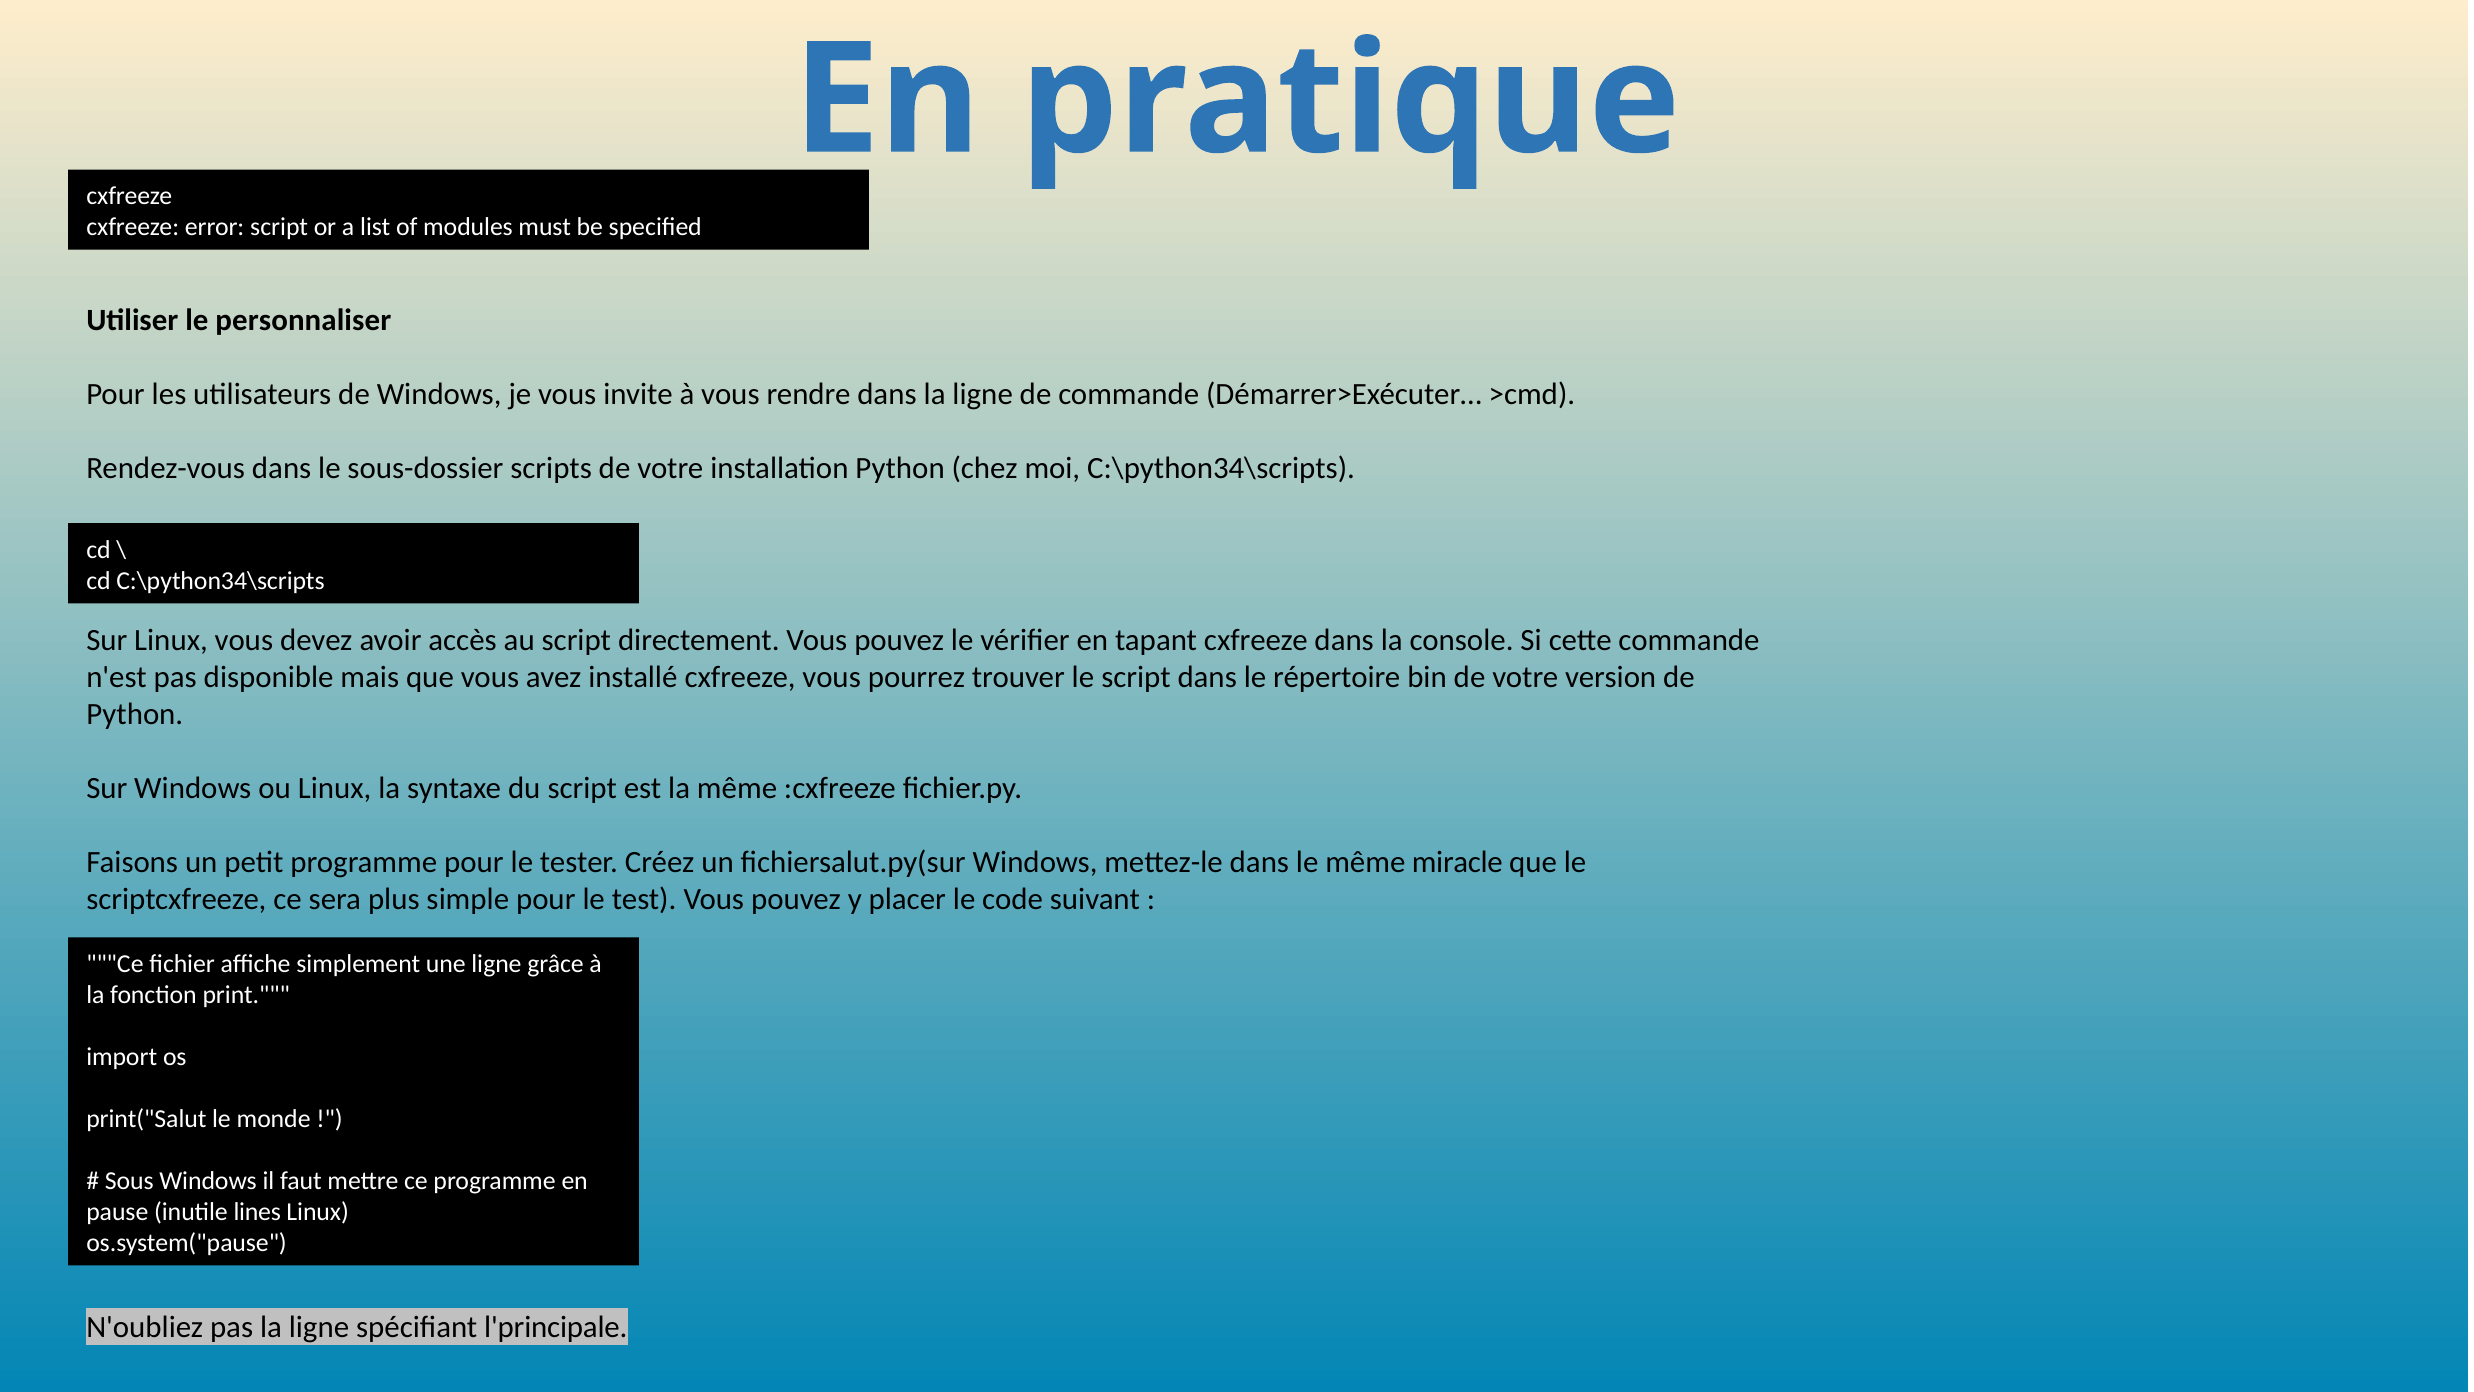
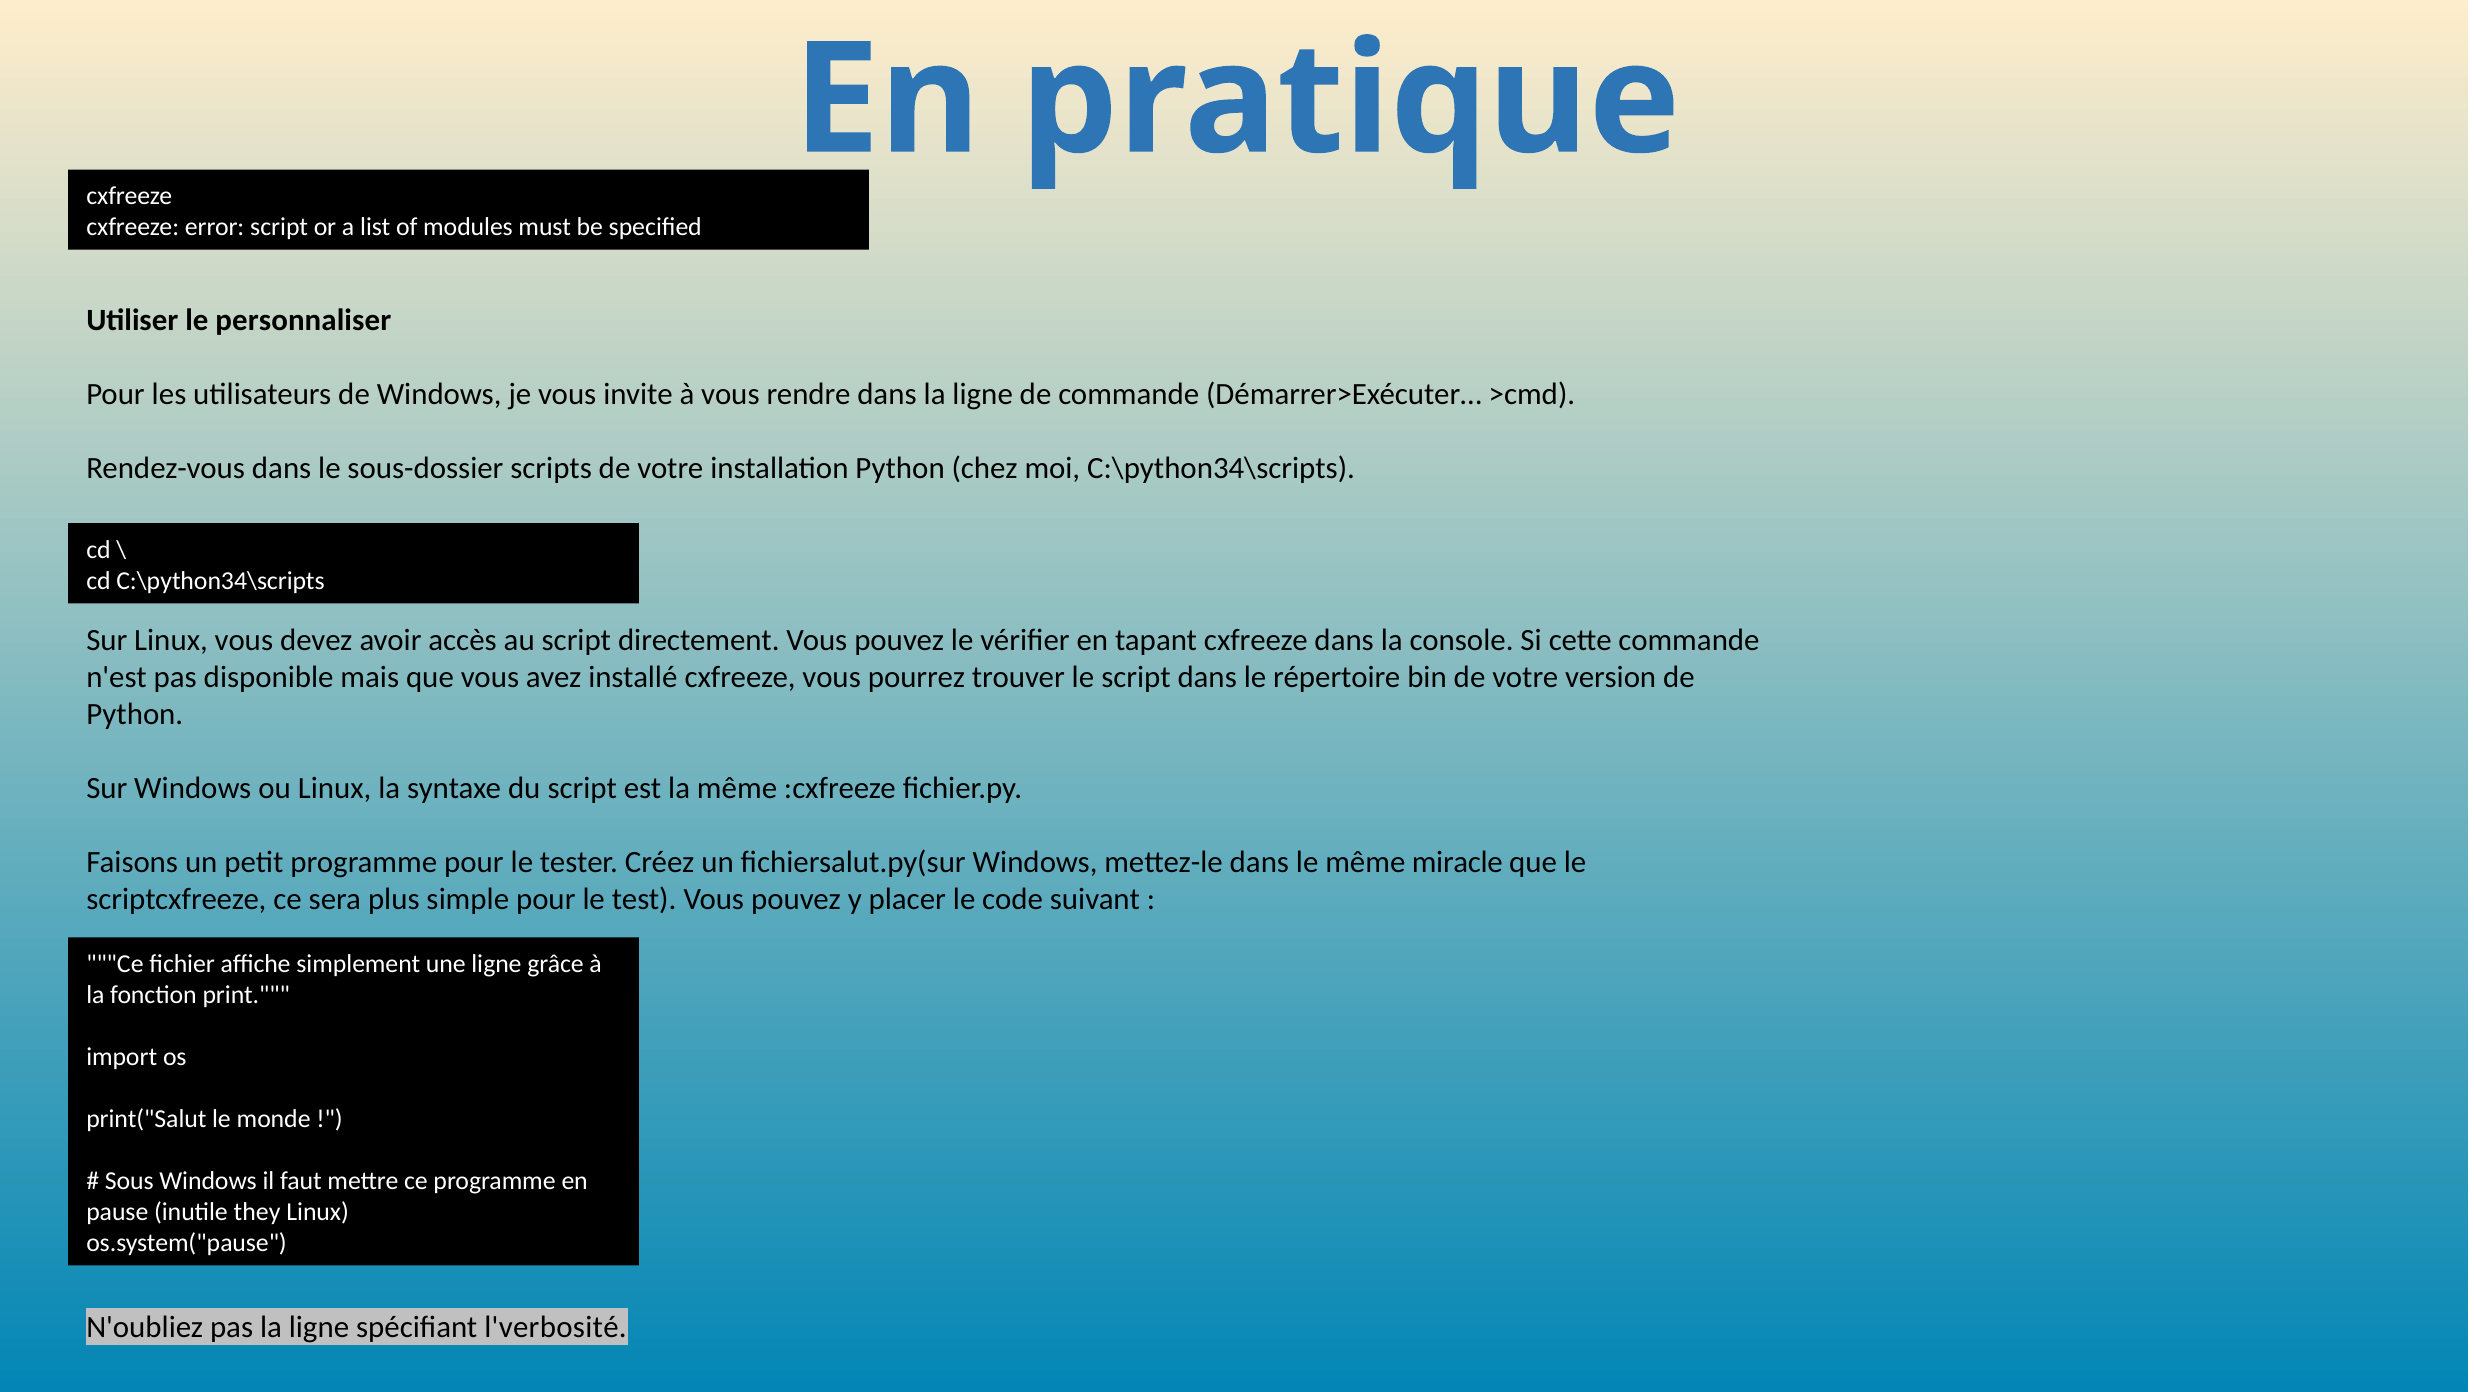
lines: lines -> they (257, 1211)
l'principale: l'principale -> l'verbosité (556, 1327)
